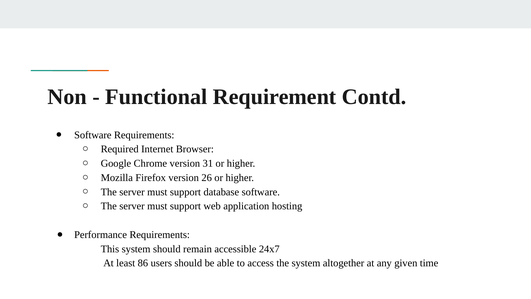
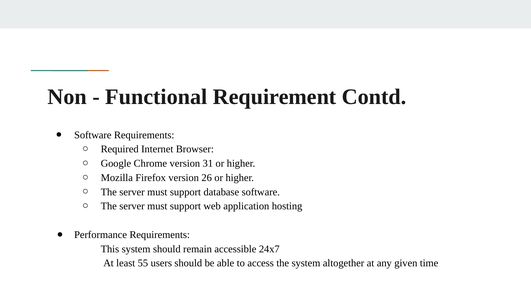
86: 86 -> 55 (143, 263)
